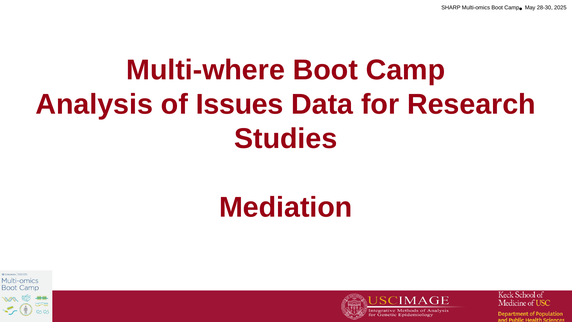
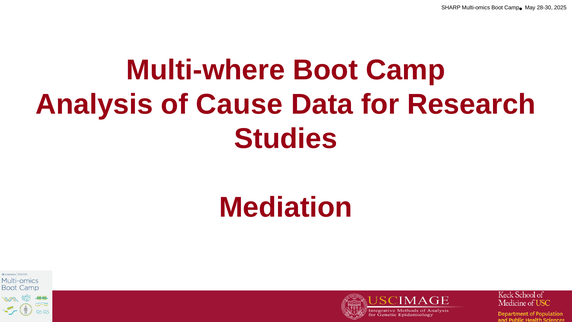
Issues: Issues -> Cause (239, 104)
